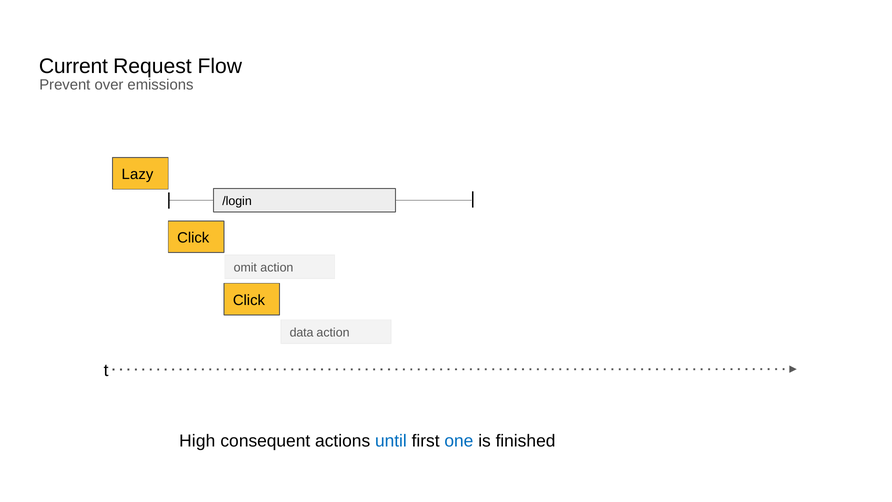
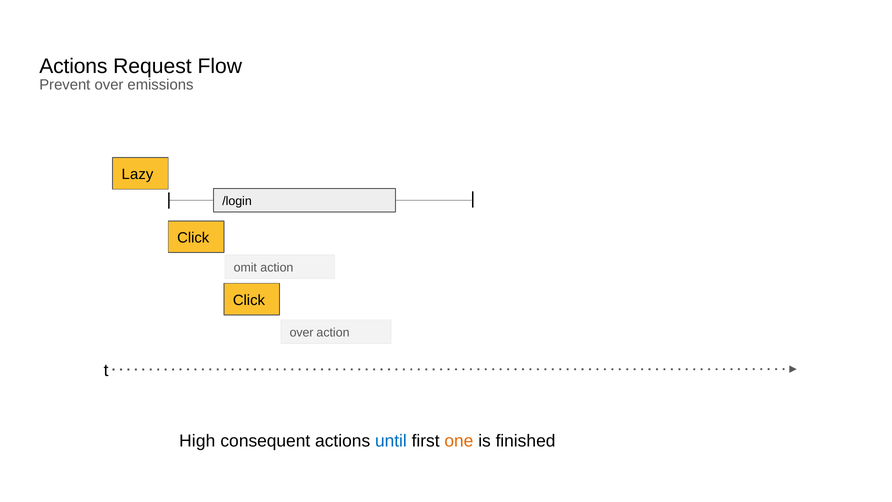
Current: Current -> Actions (73, 66)
data: data -> over (302, 332)
one colour: blue -> orange (459, 441)
